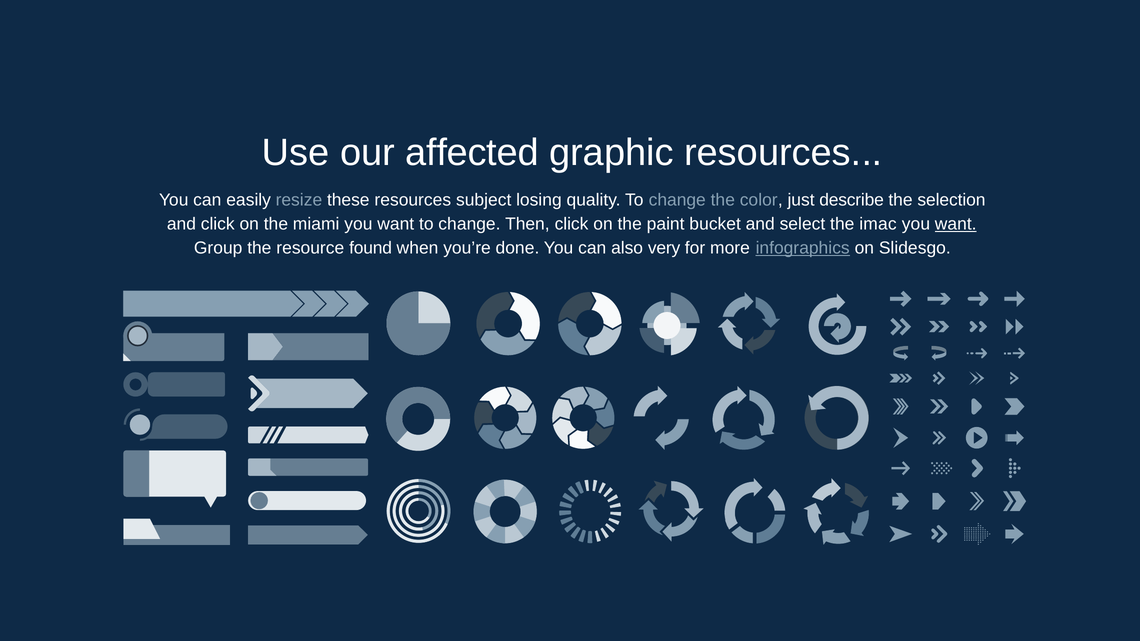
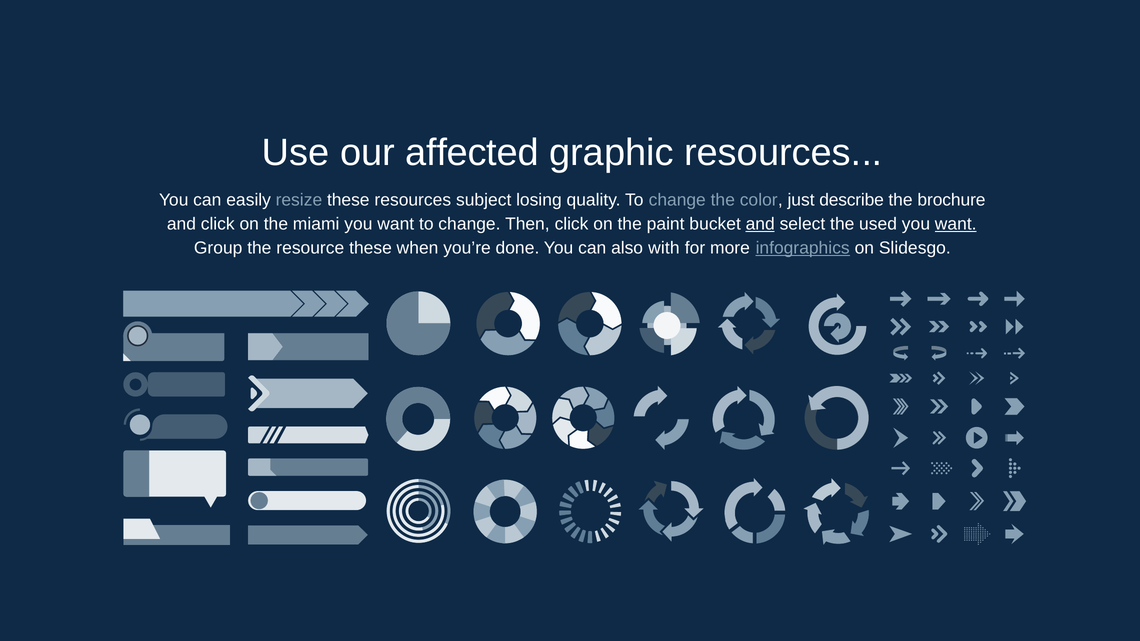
selection: selection -> brochure (952, 200)
and underline: none -> present (760, 224)
imac: imac -> used (878, 224)
resource found: found -> these (371, 248)
very: very -> with (664, 248)
